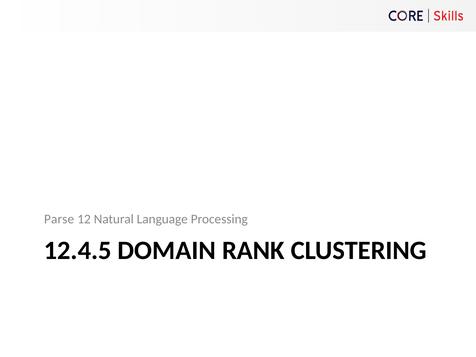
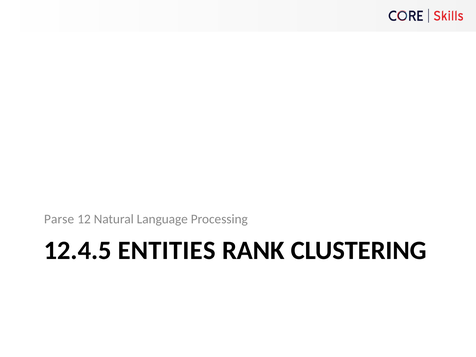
DOMAIN: DOMAIN -> ENTITIES (167, 250)
